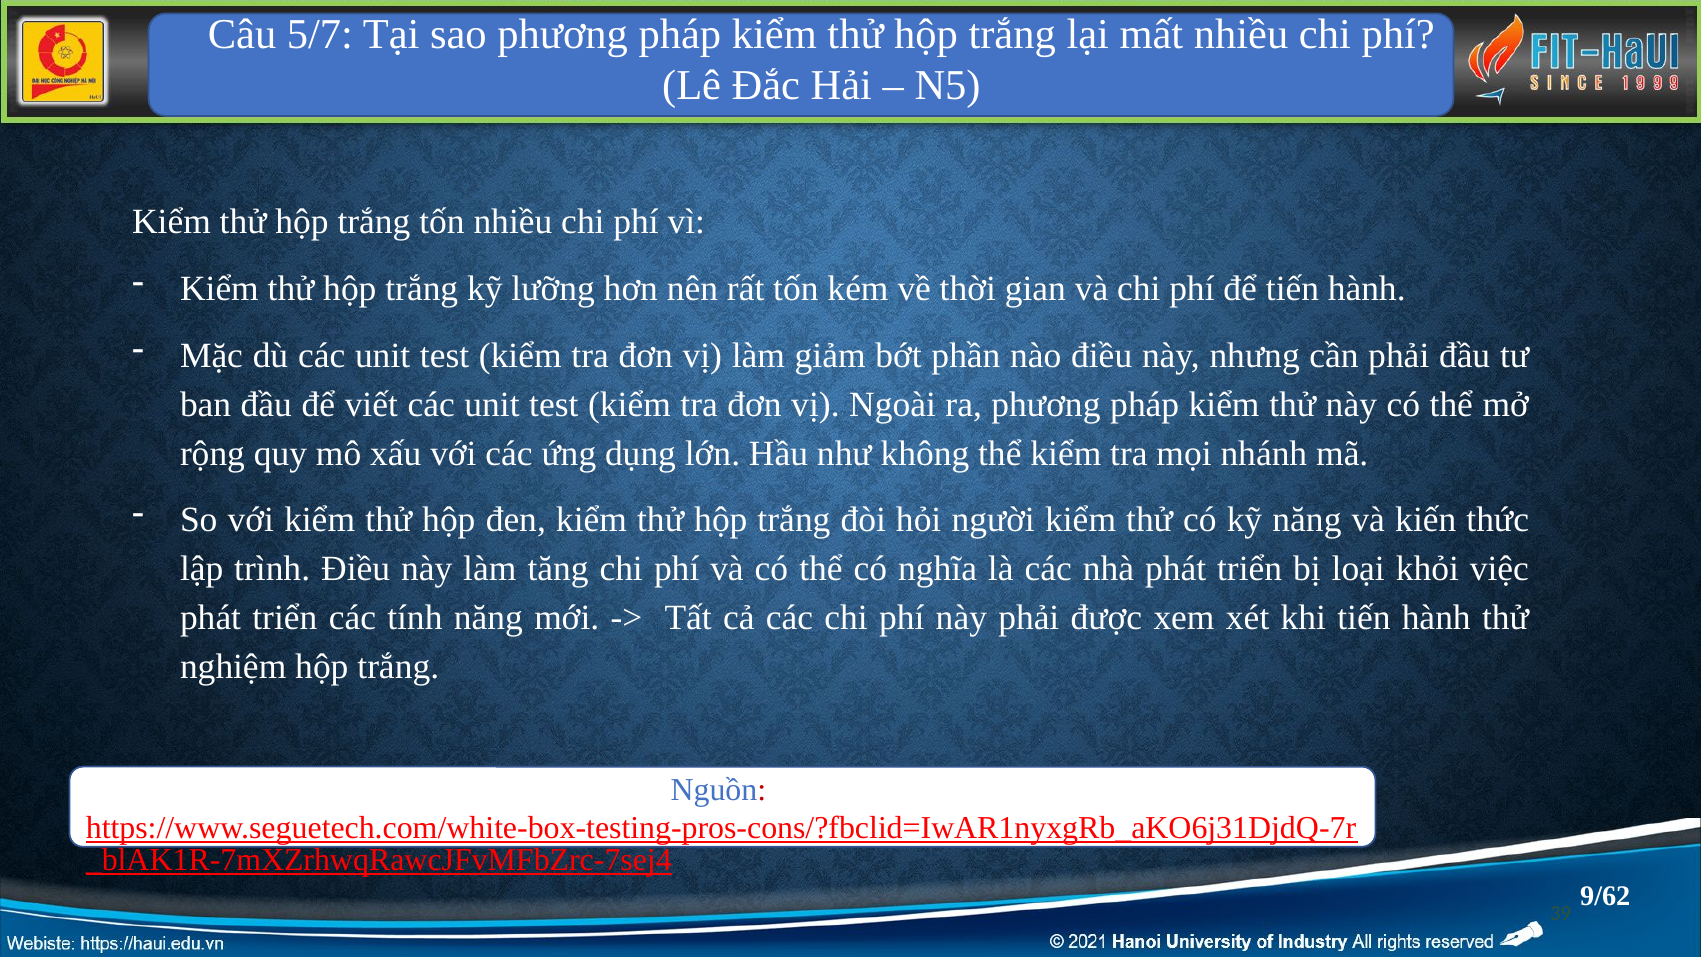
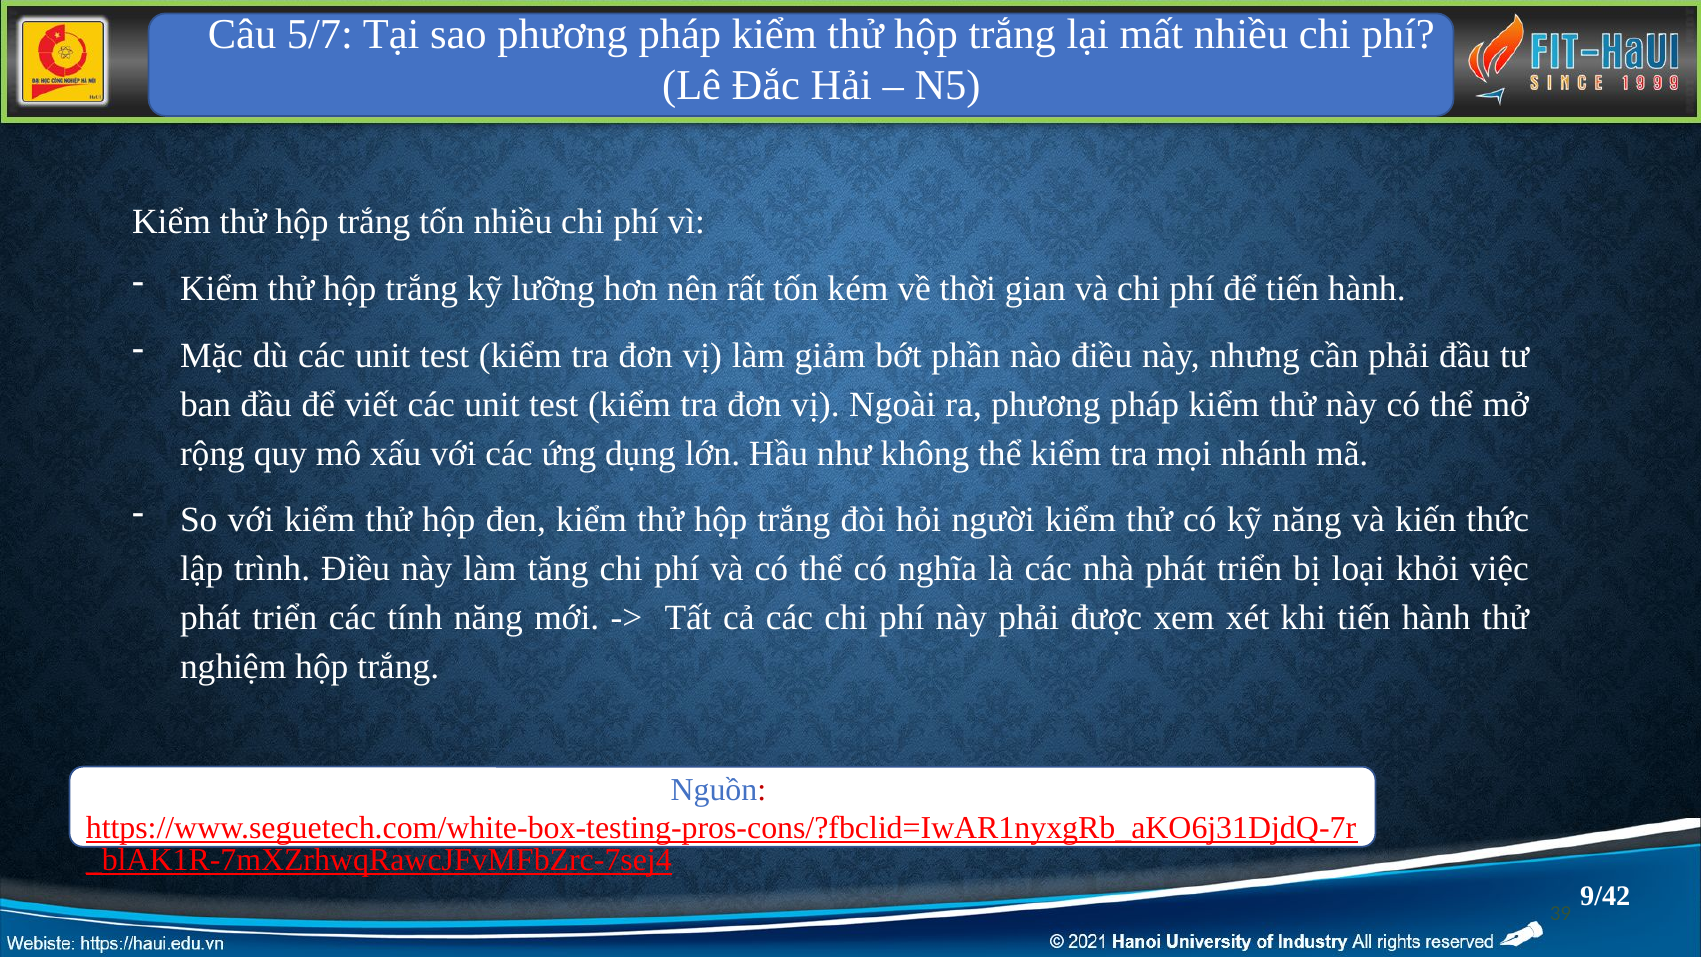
9/62: 9/62 -> 9/42 (1605, 896)
